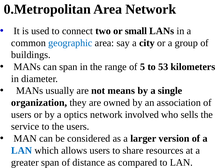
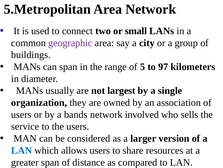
0.Metropolitan: 0.Metropolitan -> 5.Metropolitan (47, 9)
geographic colour: blue -> purple (70, 43)
53: 53 -> 97 (163, 66)
means: means -> largest (121, 90)
optics: optics -> bands (76, 114)
